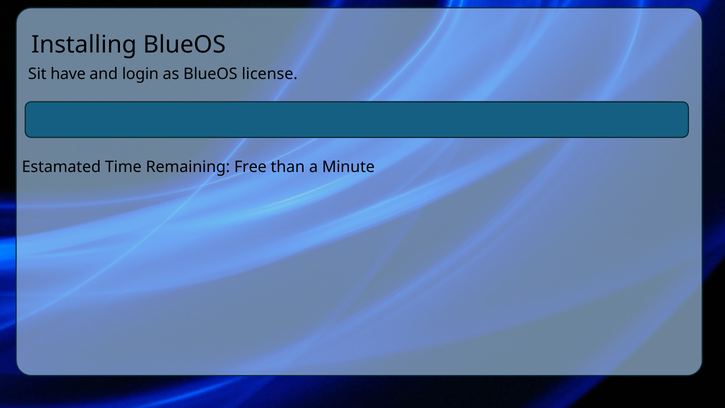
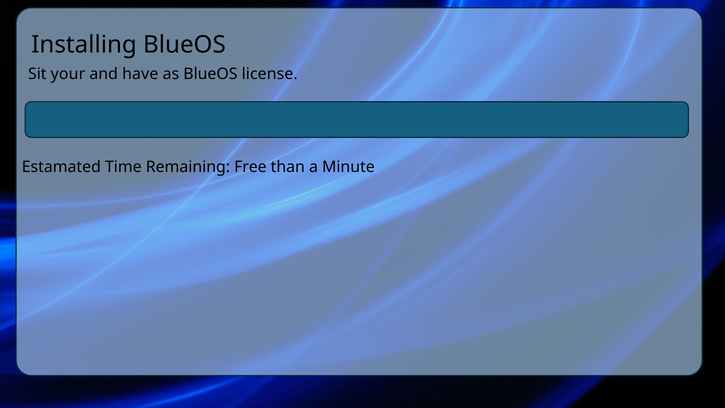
have: have -> your (68, 74)
login: login -> have (140, 74)
